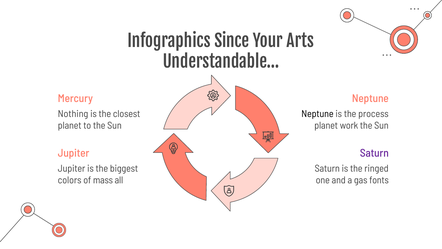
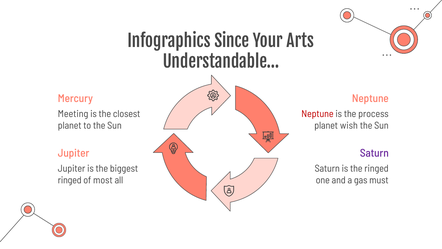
Nothing: Nothing -> Meeting (73, 114)
Neptune colour: black -> red (317, 114)
work: work -> wish (349, 125)
colors: colors -> ringed (70, 180)
mass: mass -> most (103, 180)
fonts: fonts -> must (379, 180)
